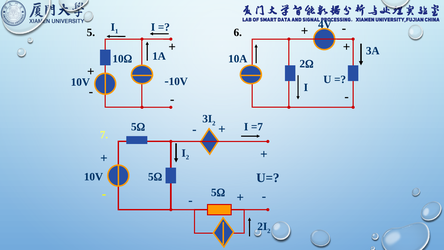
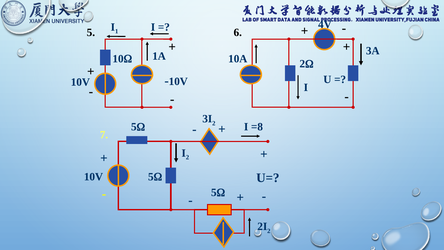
=7: =7 -> =8 (257, 127)
